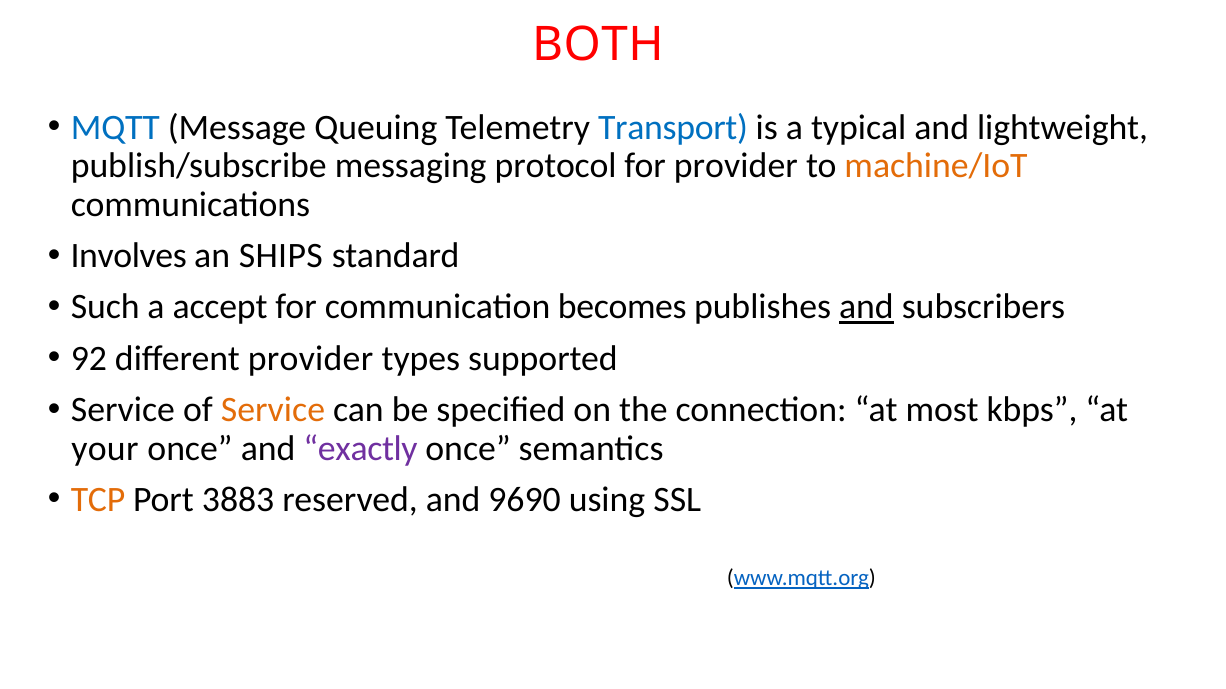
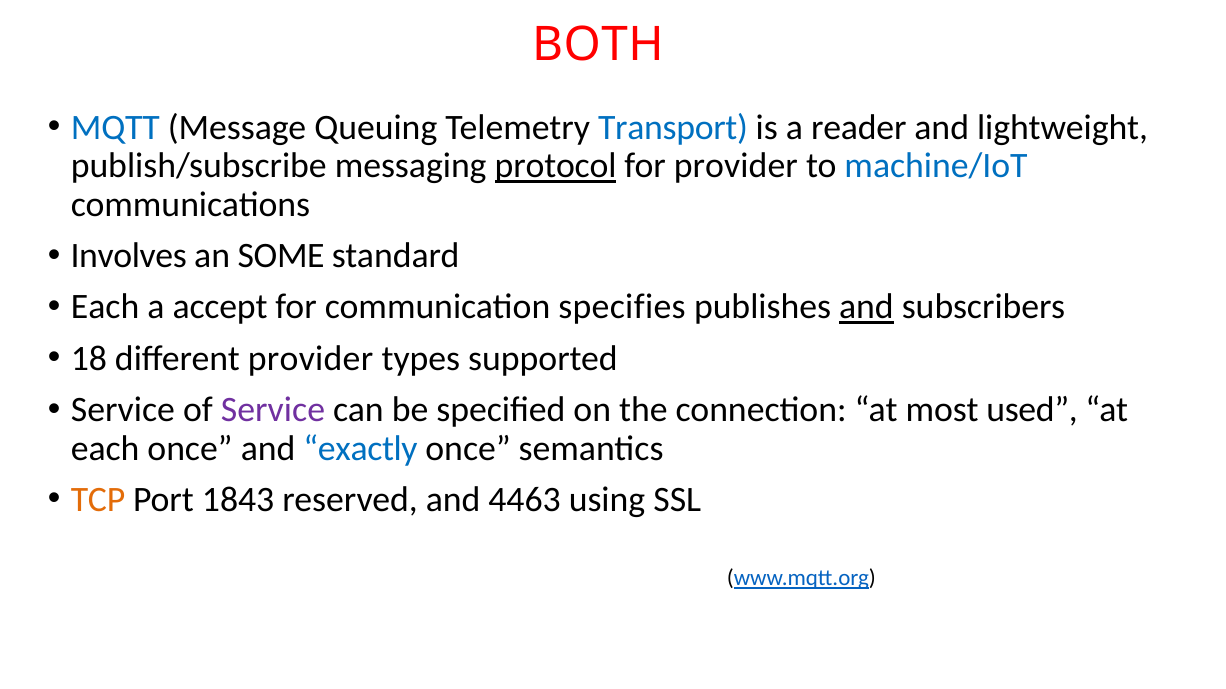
typical: typical -> reader (859, 128)
protocol underline: none -> present (556, 166)
machine/IoT colour: orange -> blue (936, 166)
SHIPS: SHIPS -> SOME (281, 256)
Such: Such -> Each (105, 307)
becomes: becomes -> specifies (622, 307)
92: 92 -> 18 (89, 359)
Service colour: orange -> purple (273, 410)
kbps: kbps -> used (1032, 410)
your: your -> each (105, 449)
exactly colour: purple -> blue (361, 449)
3883: 3883 -> 1843 (238, 500)
9690: 9690 -> 4463 (525, 500)
